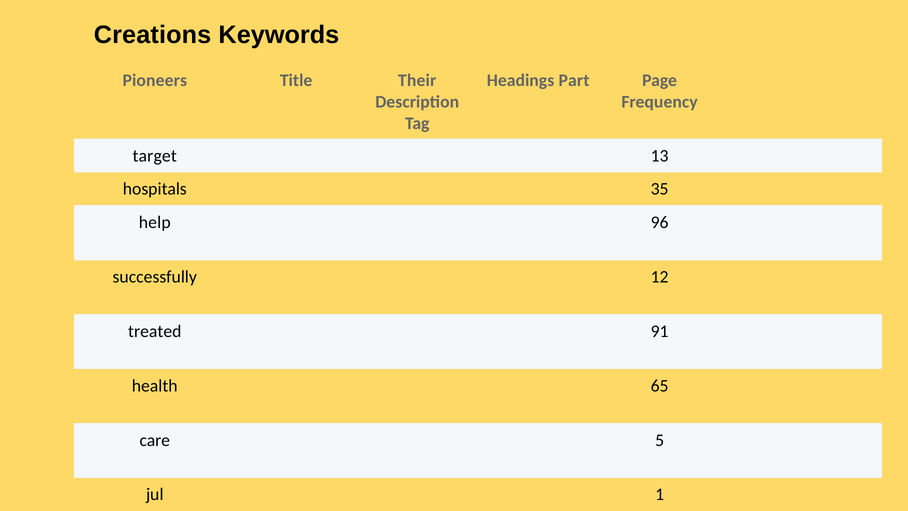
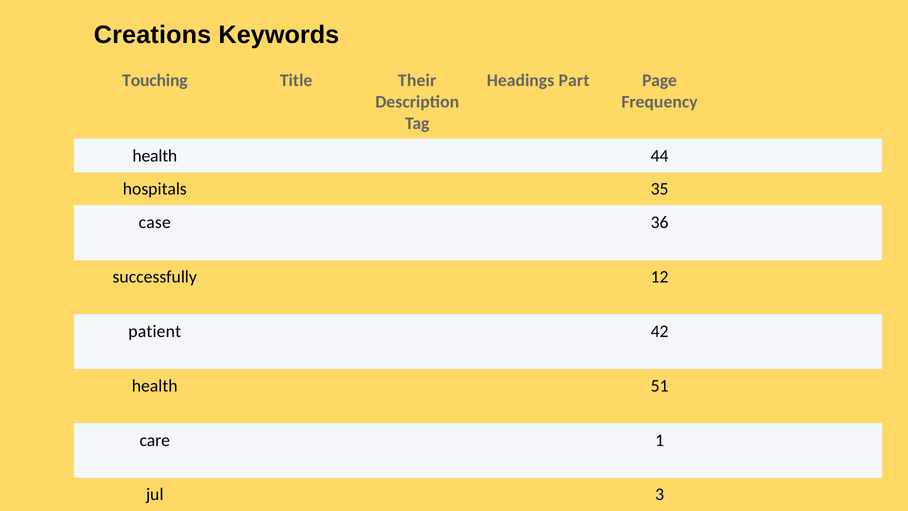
Pioneers: Pioneers -> Touching (155, 80)
target: target -> health (155, 156)
13: 13 -> 44 (660, 156)
help: help -> case (155, 222)
96: 96 -> 36 (660, 222)
treated: treated -> patient (155, 331)
91: 91 -> 42 (660, 331)
65: 65 -> 51 (660, 386)
5: 5 -> 1 (660, 440)
1: 1 -> 3 (660, 494)
